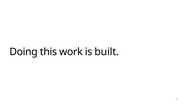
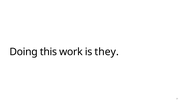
built: built -> they (107, 52)
